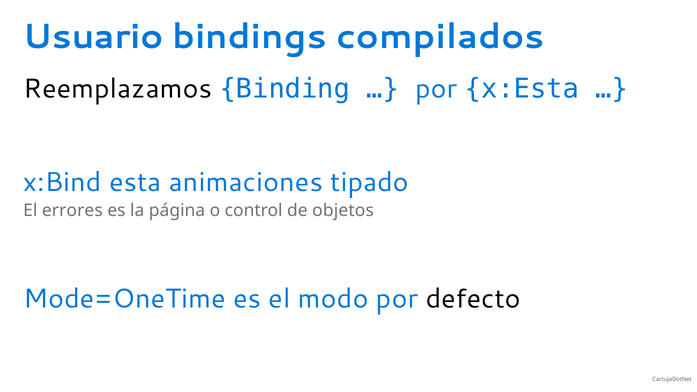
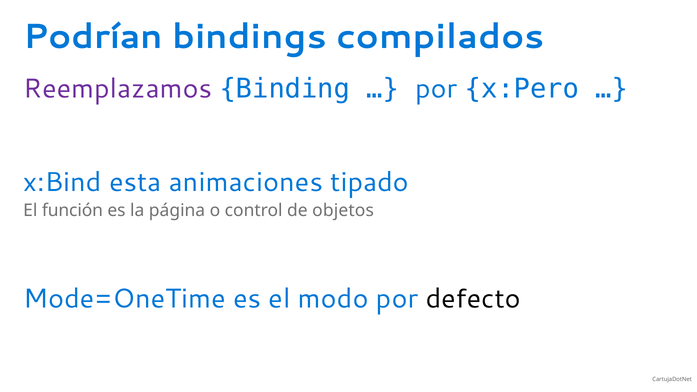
Usuario: Usuario -> Podrían (93, 37)
Reemplazamos colour: black -> purple (118, 89)
x:Esta: x:Esta -> x:Pero (522, 89)
errores: errores -> función (72, 211)
